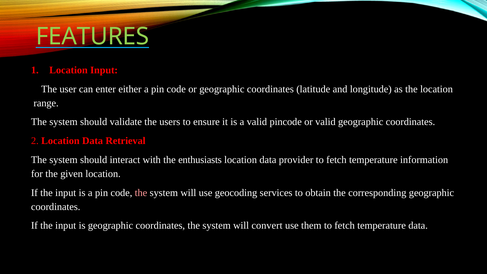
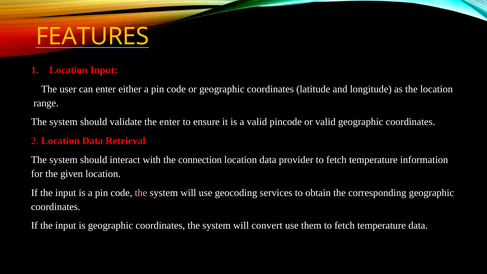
FEATURES colour: light green -> yellow (93, 36)
the users: users -> enter (170, 122)
enthusiasts: enthusiasts -> connection (200, 160)
